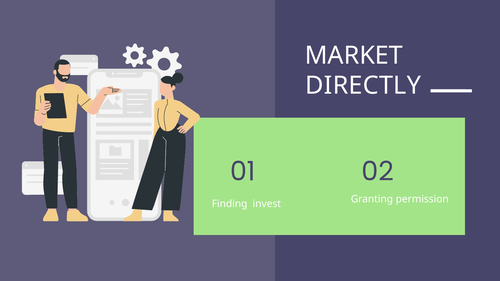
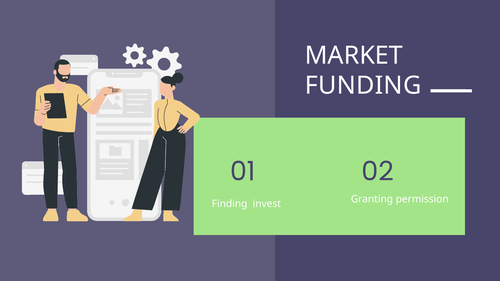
DIRECTLY: DIRECTLY -> FUNDING (363, 86)
